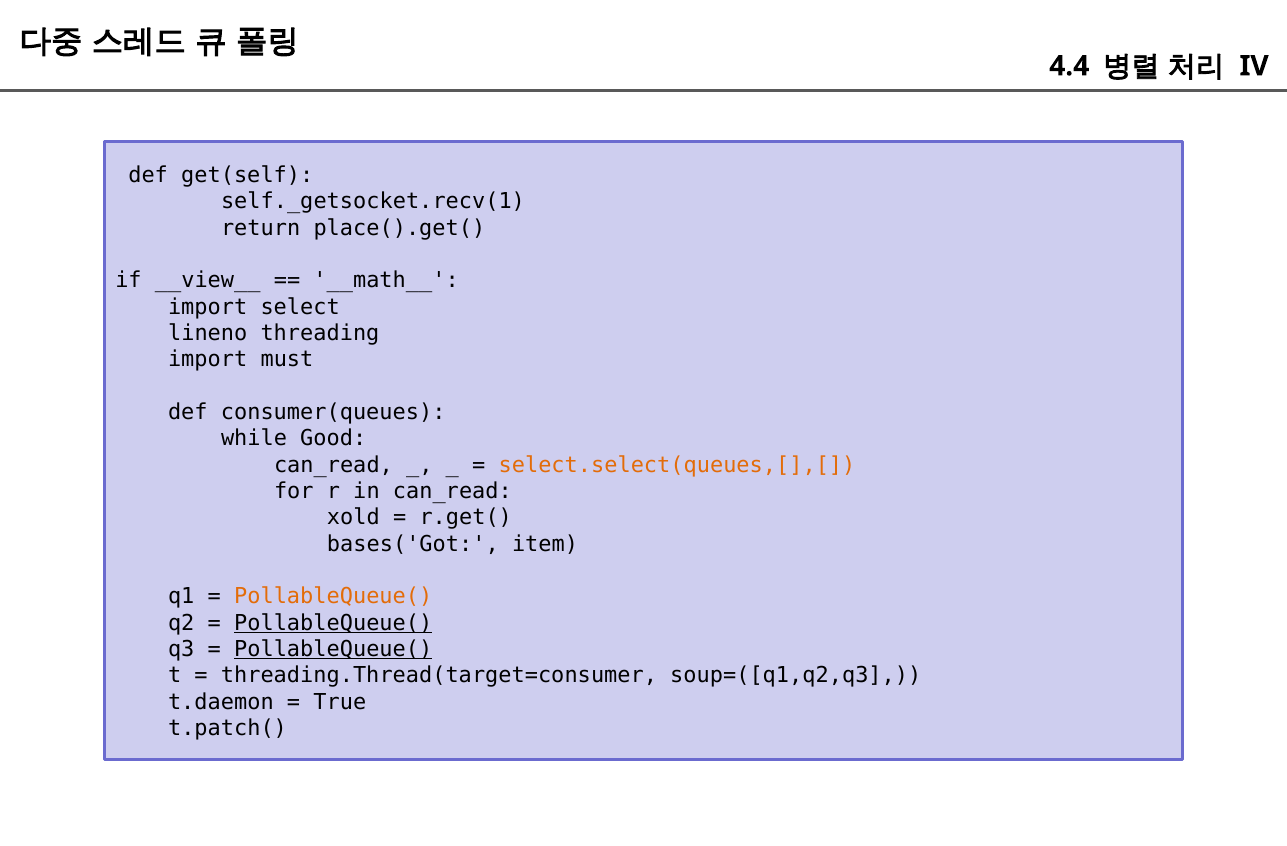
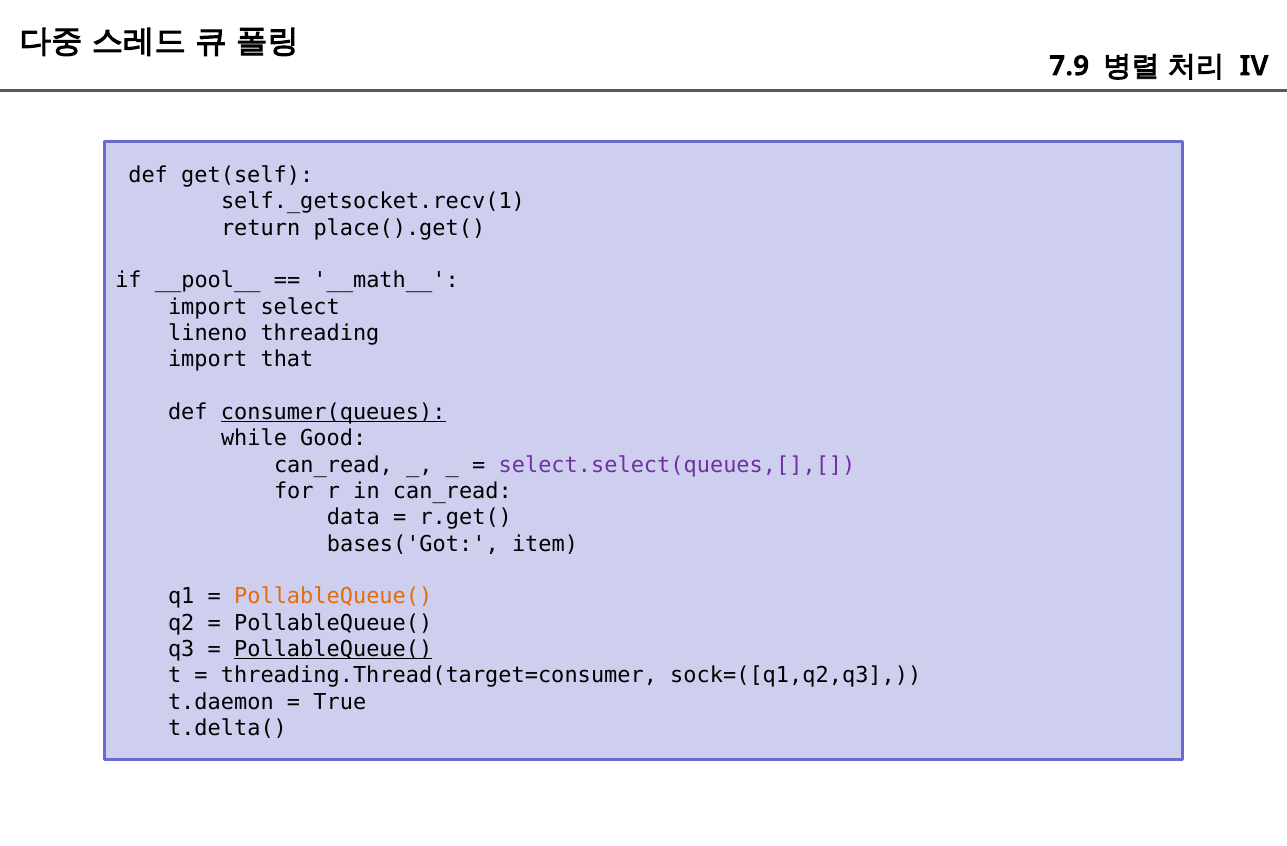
4.4: 4.4 -> 7.9 (1069, 66)
__view__: __view__ -> __pool__ (208, 280)
must: must -> that (287, 359)
consumer(queues underline: none -> present (333, 412)
select.select(queues,[],[ colour: orange -> purple (677, 465)
xold: xold -> data (353, 517)
PollableQueue( underline: present -> none (333, 623)
soup=([q1,q2,q3: soup=([q1,q2,q3 -> sock=([q1,q2,q3 (796, 675)
t.patch(: t.patch( -> t.delta( (228, 728)
